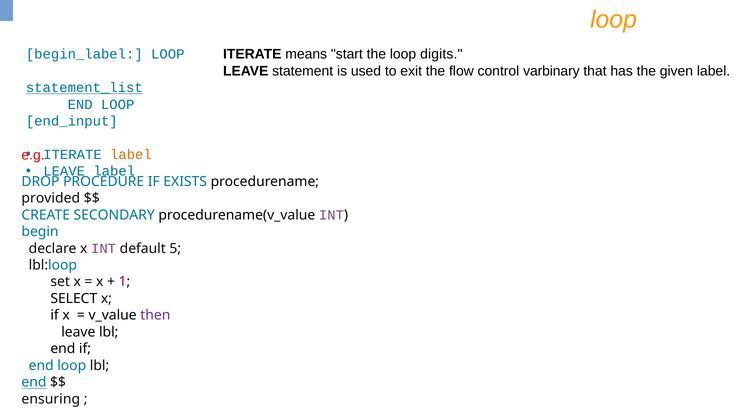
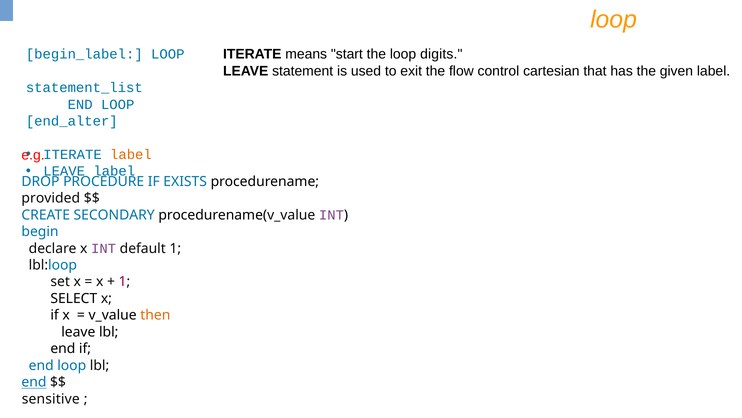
varbinary: varbinary -> cartesian (551, 71)
statement_list underline: present -> none (84, 88)
end_input: end_input -> end_alter (72, 121)
default 5: 5 -> 1 (175, 248)
then colour: purple -> orange (155, 315)
ensuring: ensuring -> sensitive (51, 398)
